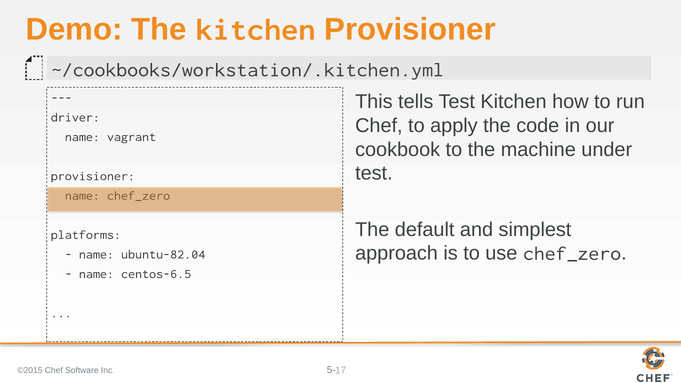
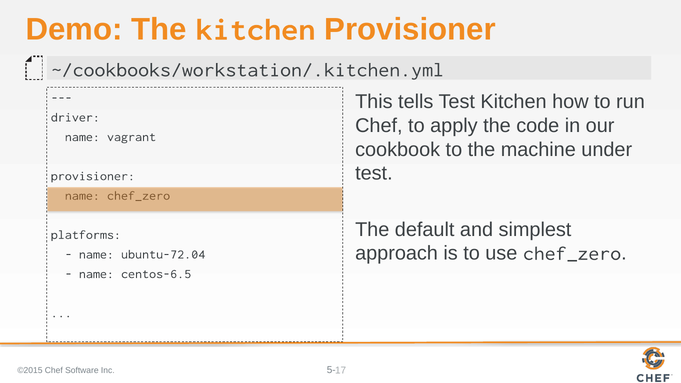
ubuntu-82.04: ubuntu-82.04 -> ubuntu-72.04 (163, 254)
